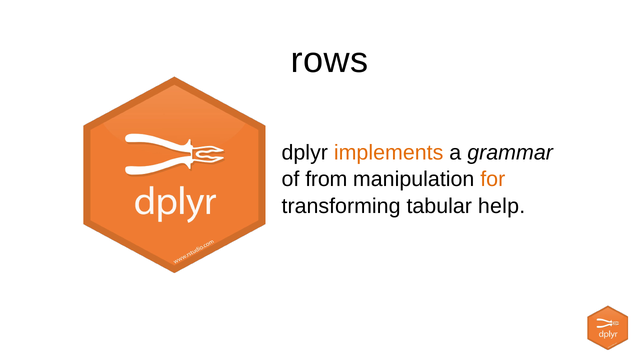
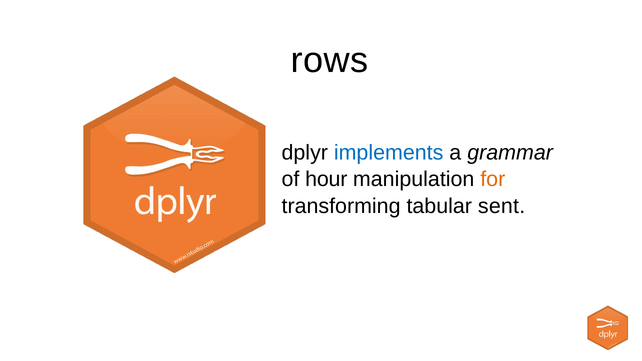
implements colour: orange -> blue (389, 153)
from: from -> hour (326, 179)
help: help -> sent (502, 206)
